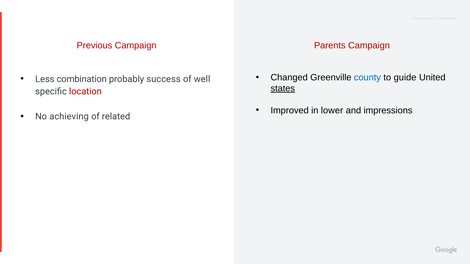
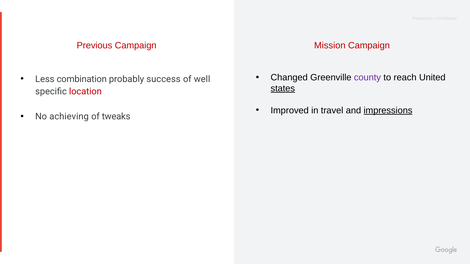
Parents: Parents -> Mission (330, 45)
county colour: blue -> purple (367, 78)
guide: guide -> reach (405, 78)
lower: lower -> travel (332, 111)
impressions underline: none -> present (388, 111)
related: related -> tweaks (116, 117)
